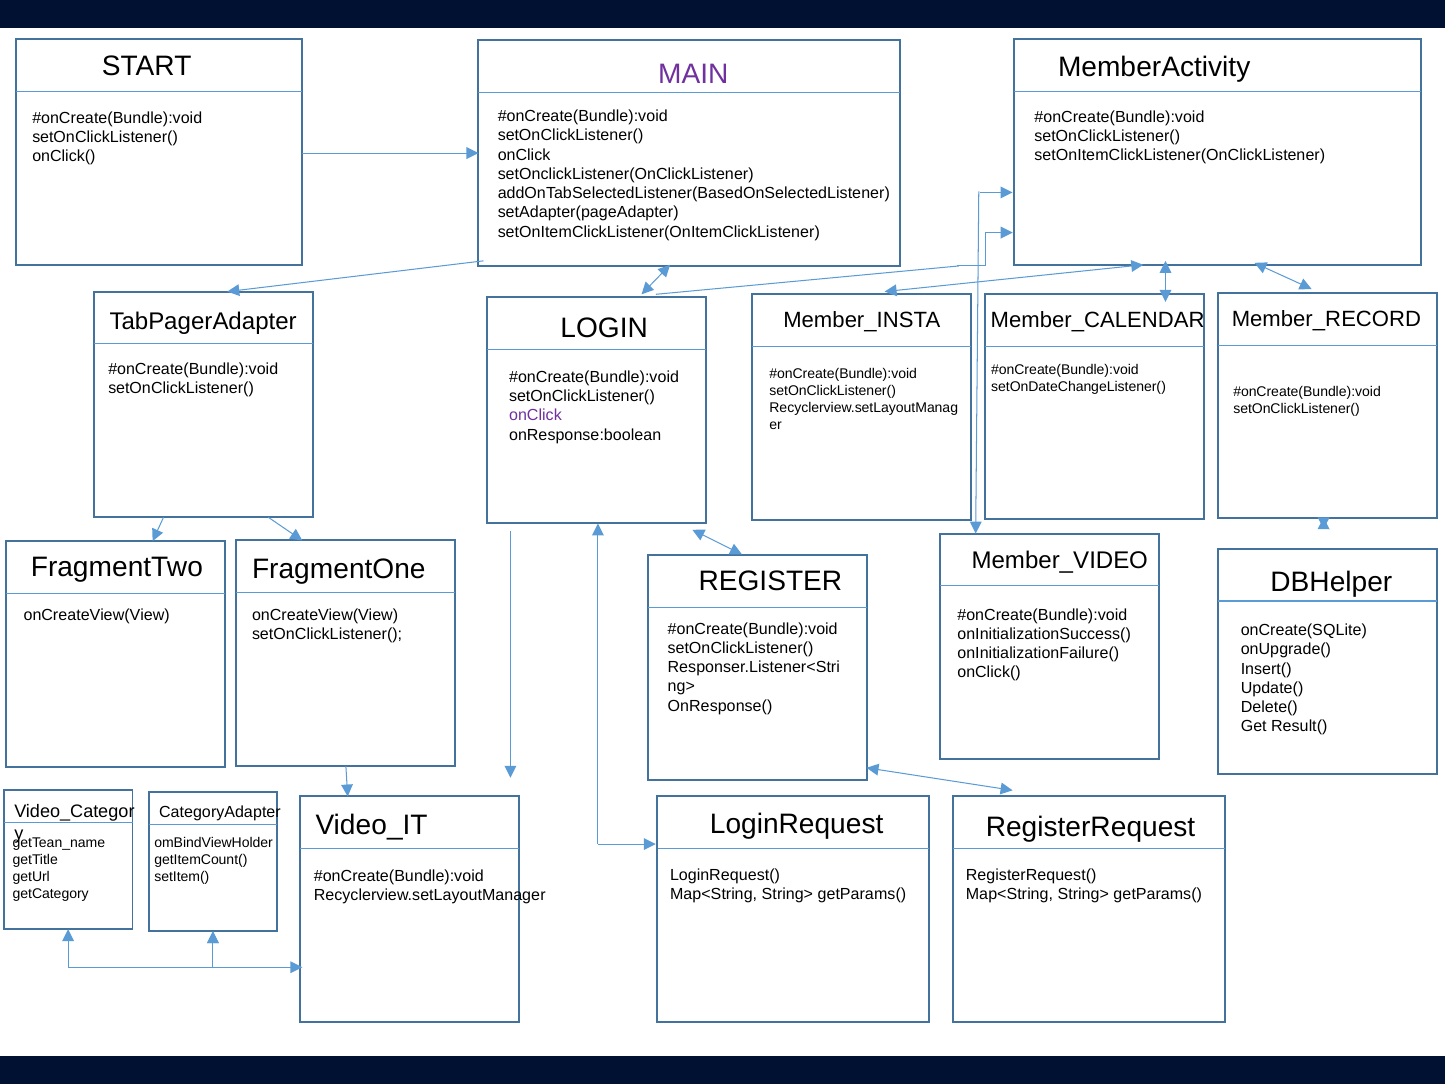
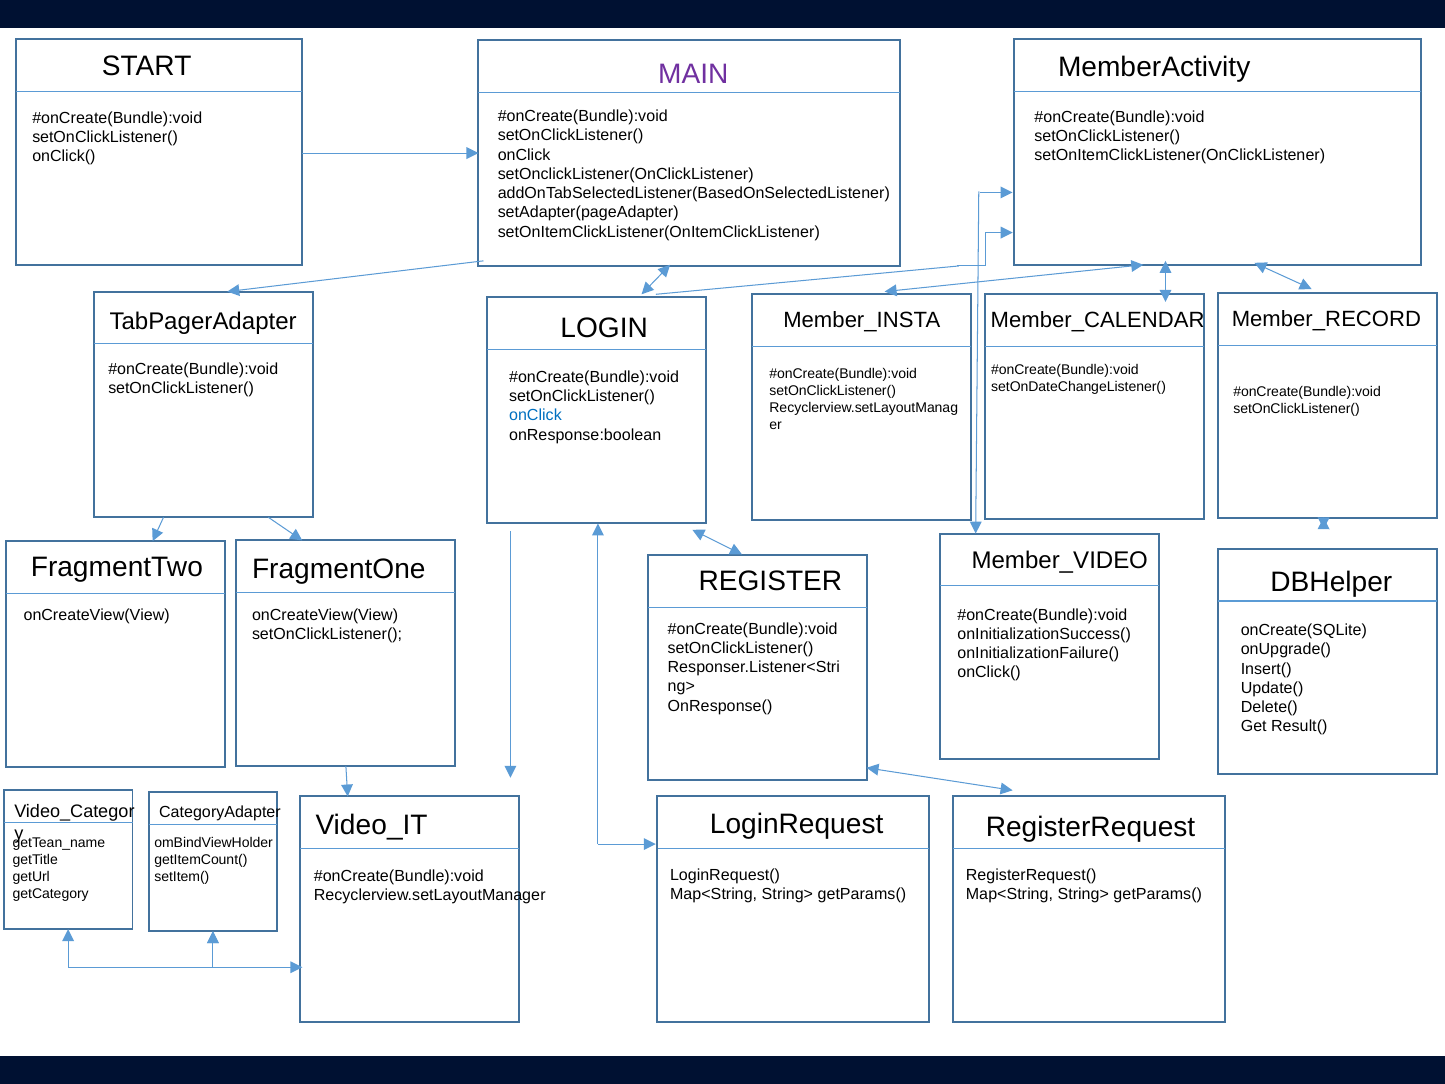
onClick colour: purple -> blue (535, 415)
